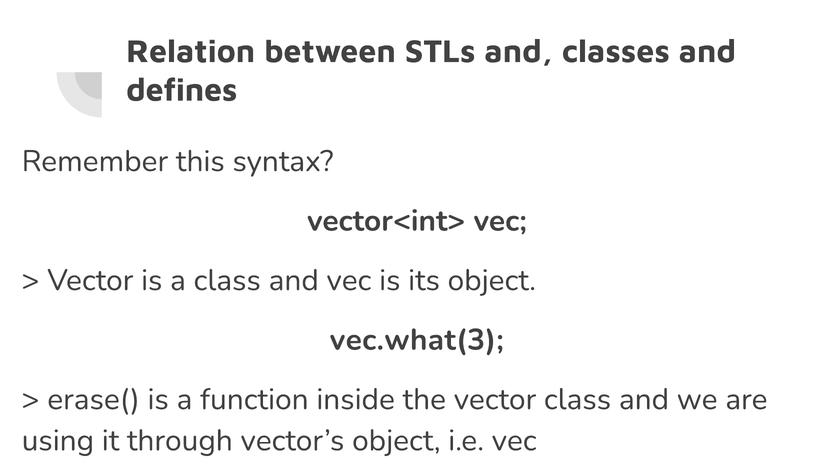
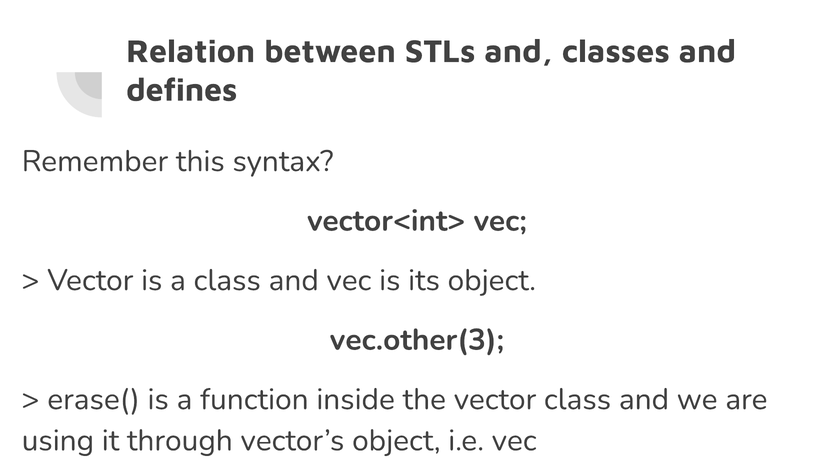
vec.what(3: vec.what(3 -> vec.other(3 (417, 340)
